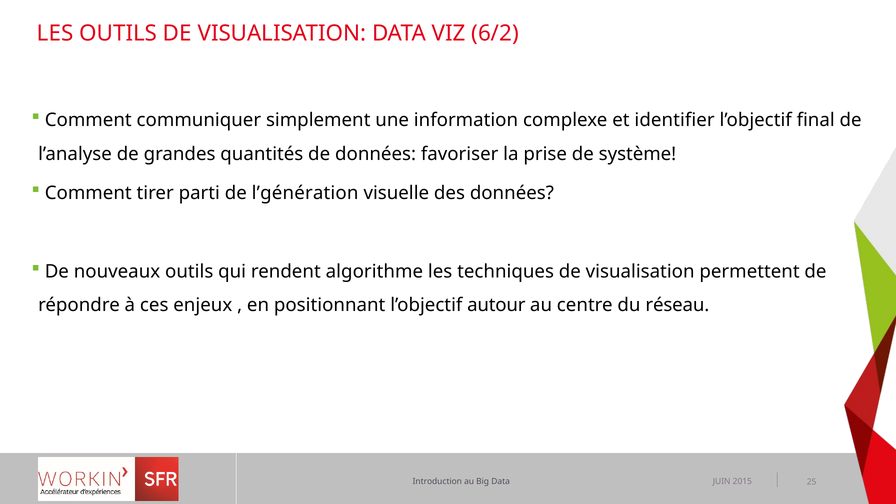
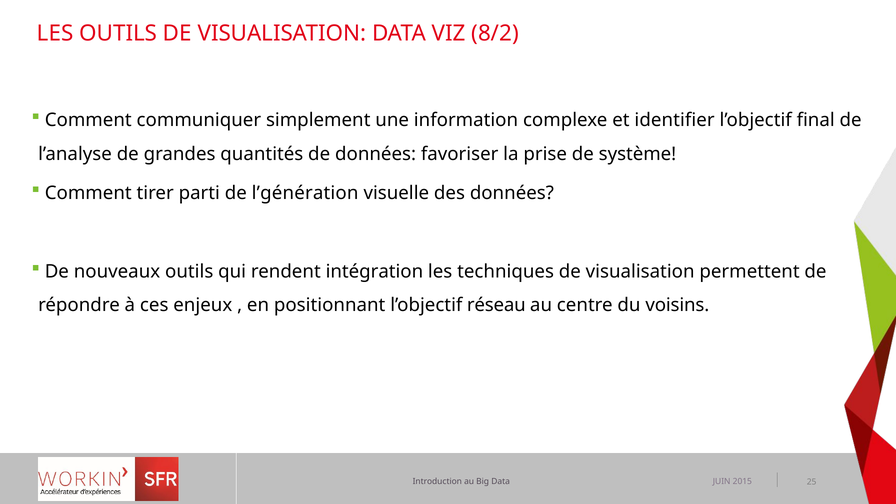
6/2: 6/2 -> 8/2 (495, 33)
algorithme: algorithme -> intégration (374, 272)
autour: autour -> réseau (496, 305)
réseau: réseau -> voisins (677, 305)
